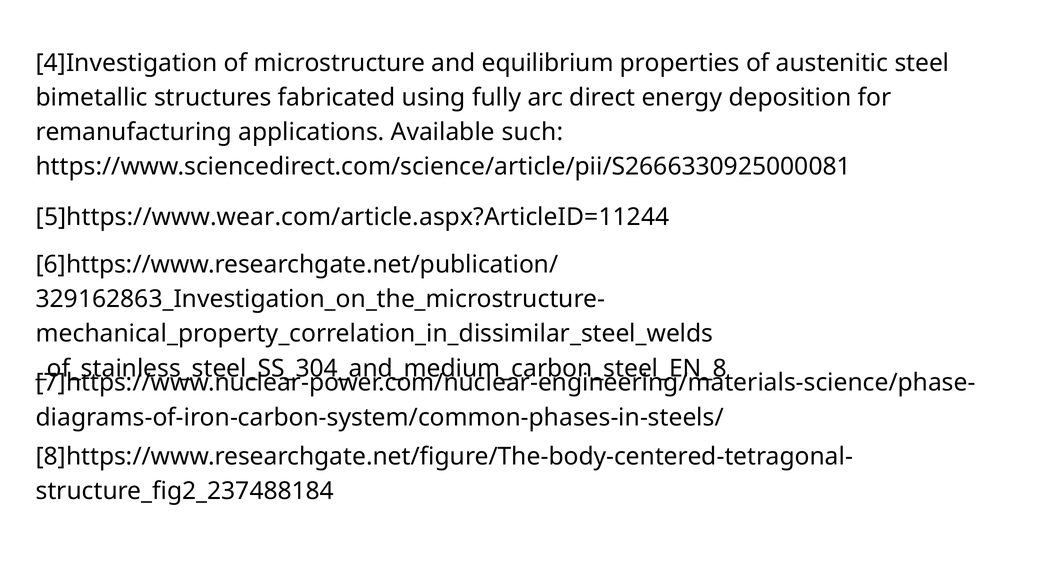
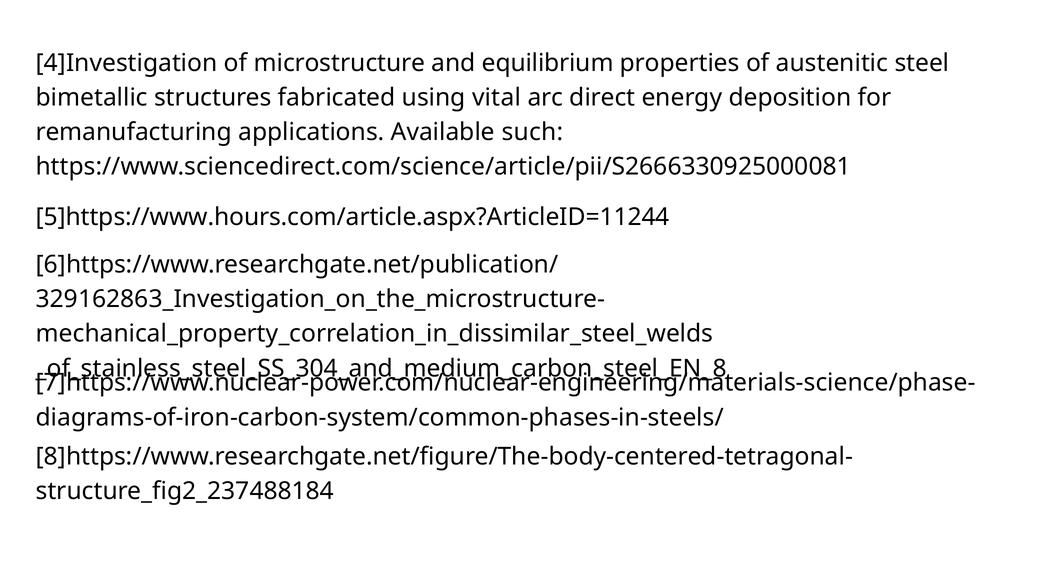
fully: fully -> vital (497, 98)
5]https://www.wear.com/article.aspx?ArticleID=11244: 5]https://www.wear.com/article.aspx?ArticleID=11244 -> 5]https://www.hours.com/article.aspx?ArticleID=11244 (353, 217)
